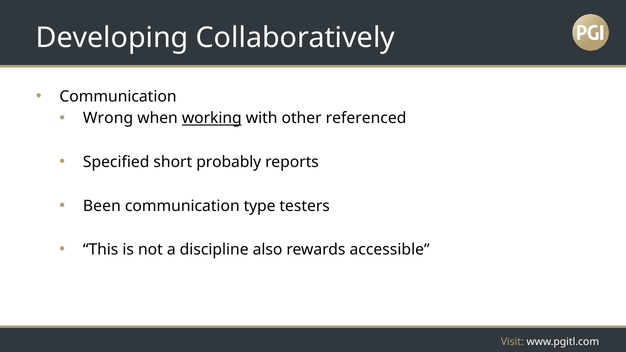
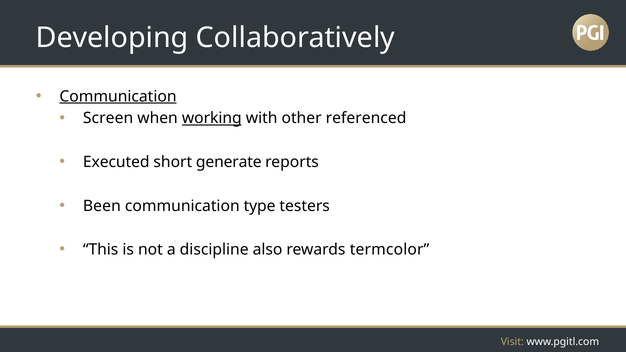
Communication underline: none -> present (118, 96)
Wrong: Wrong -> Screen (108, 118)
Specified: Specified -> Executed (116, 162)
probably: probably -> generate (229, 162)
accessible: accessible -> termcolor (390, 250)
